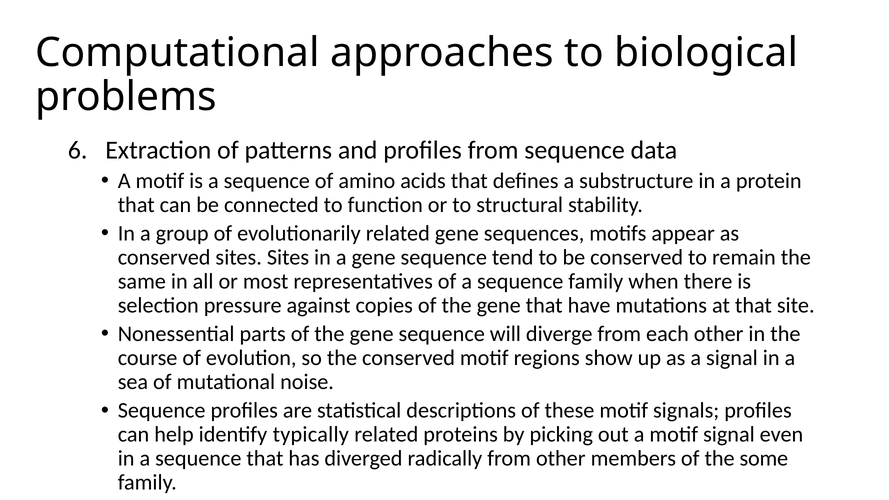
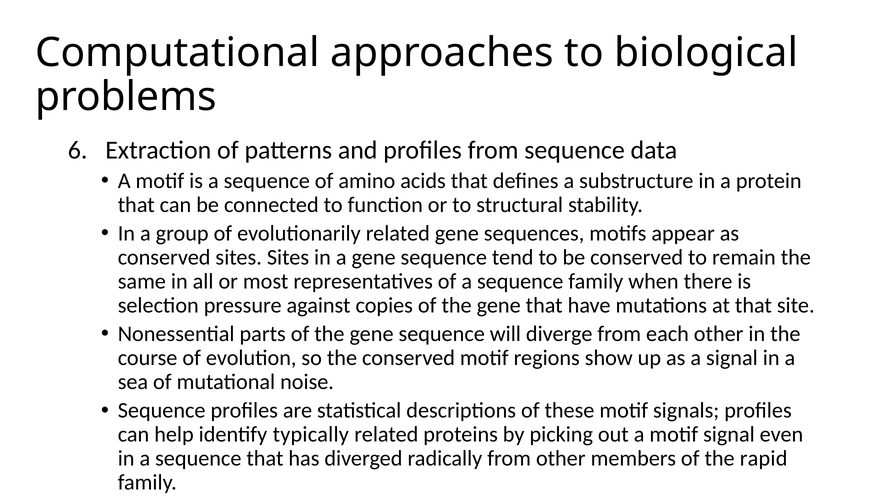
some: some -> rapid (764, 459)
